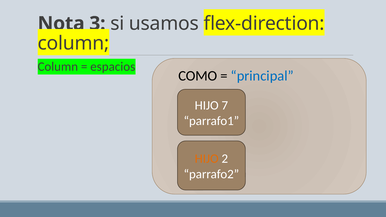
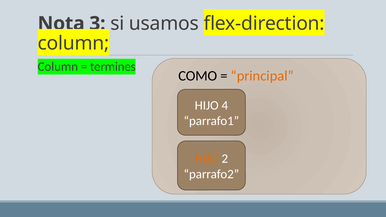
espacios: espacios -> termines (113, 67)
principal colour: blue -> orange (262, 76)
7: 7 -> 4 (225, 105)
